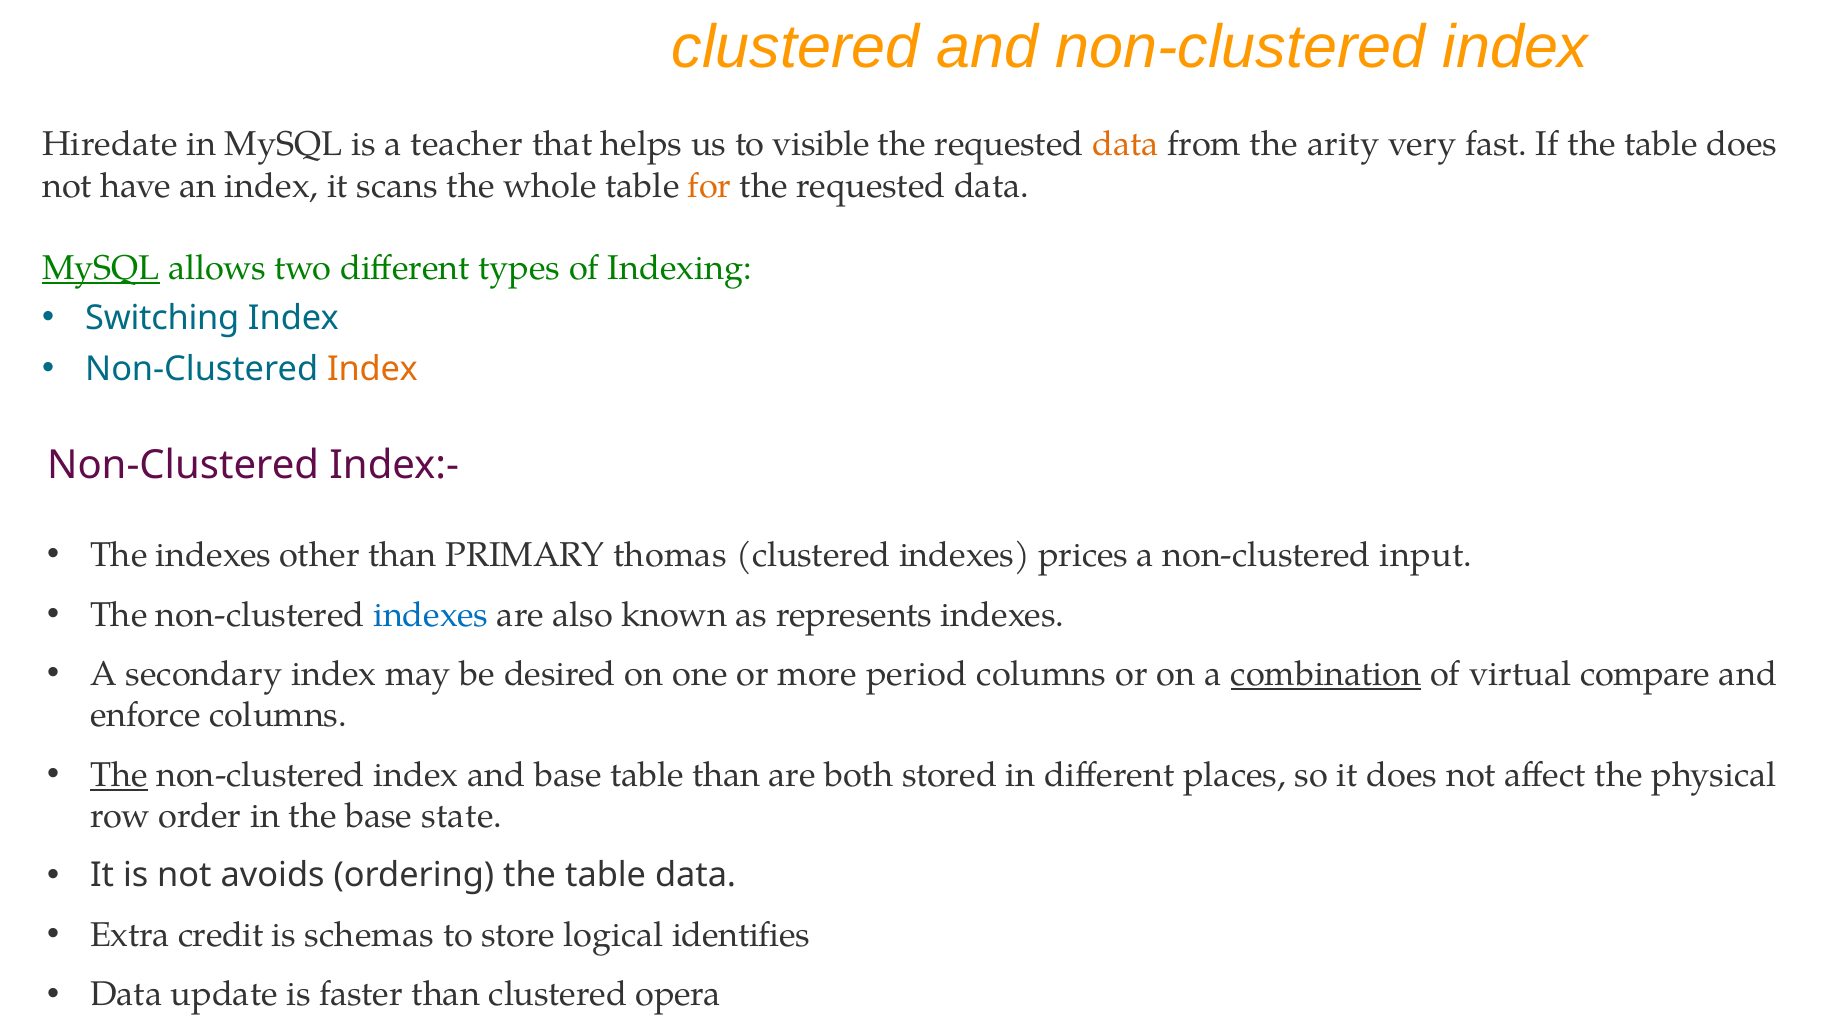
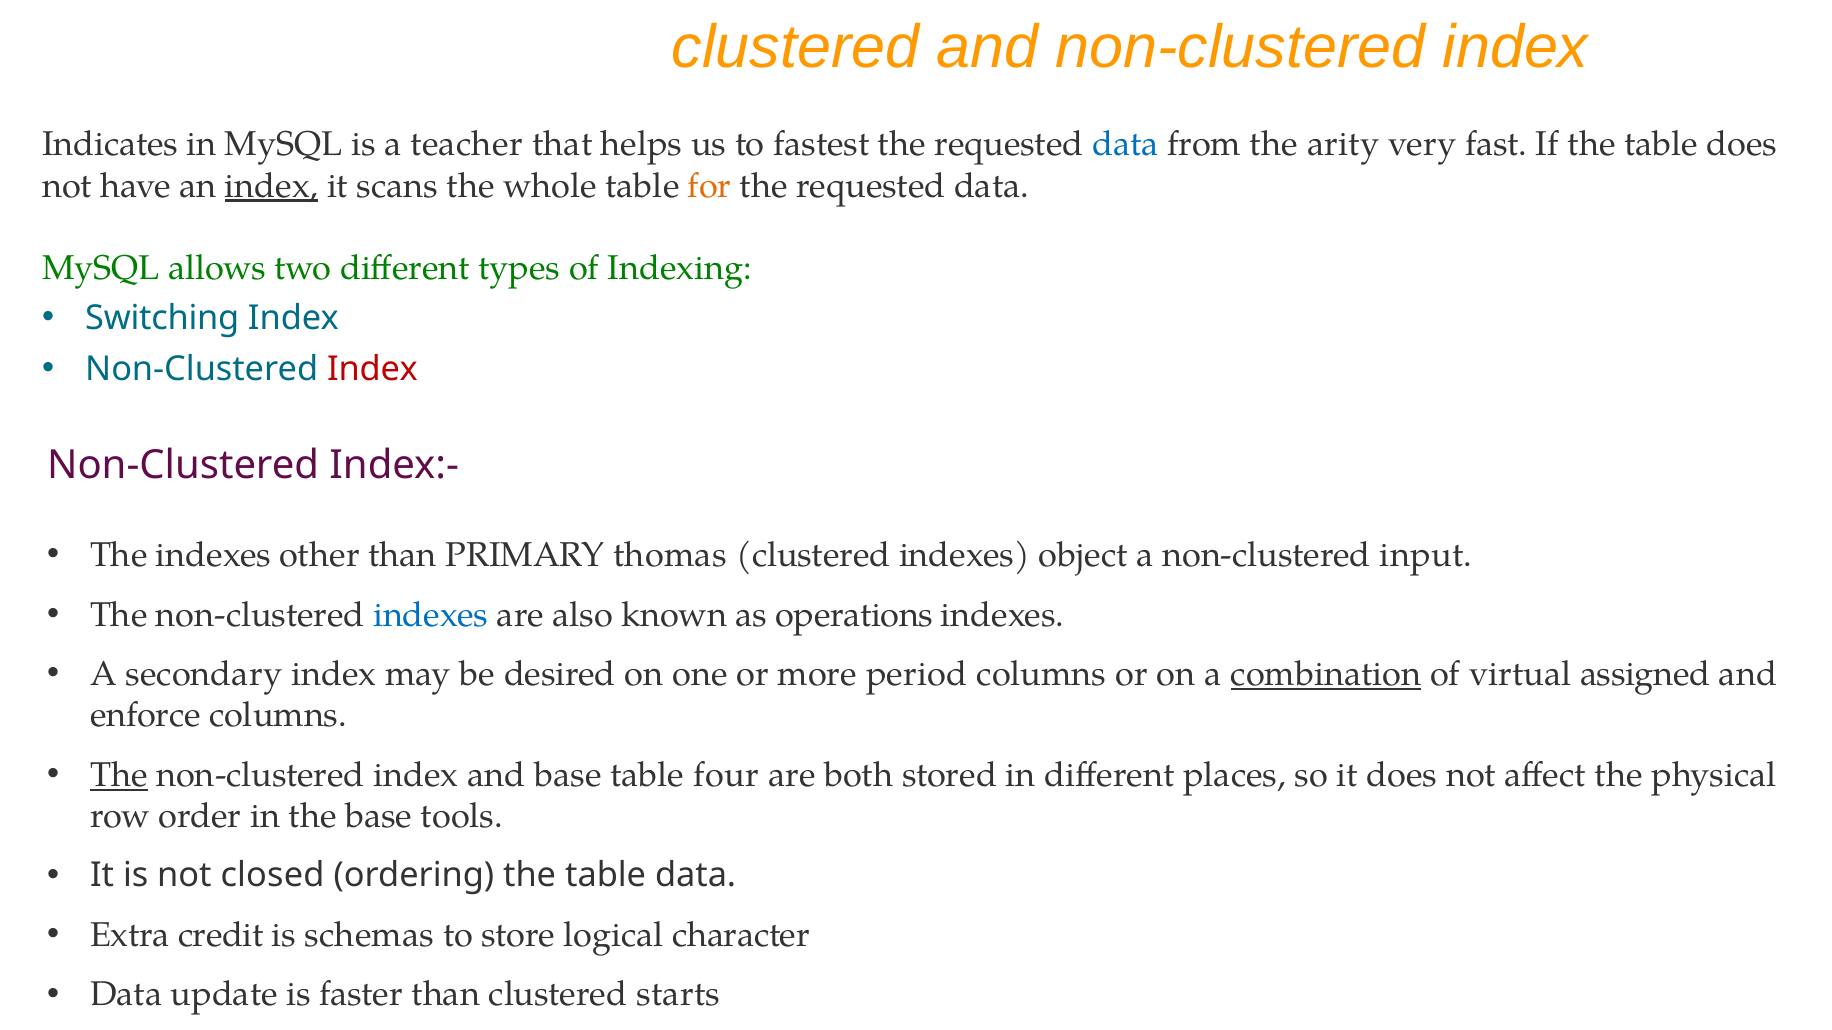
Hiredate: Hiredate -> Indicates (110, 145)
visible: visible -> fastest (821, 145)
data colour: orange -> blue (1125, 145)
index underline: none -> present (272, 186)
MySQL underline: present -> none (101, 268)
Index colour: orange -> red (372, 369)
prices: prices -> object (1083, 556)
represents: represents -> operations (854, 615)
compare: compare -> assigned (1645, 675)
table than: than -> four (726, 775)
state: state -> tools (462, 817)
avoids: avoids -> closed (273, 876)
identifies: identifies -> character (741, 936)
opera: opera -> starts (678, 995)
